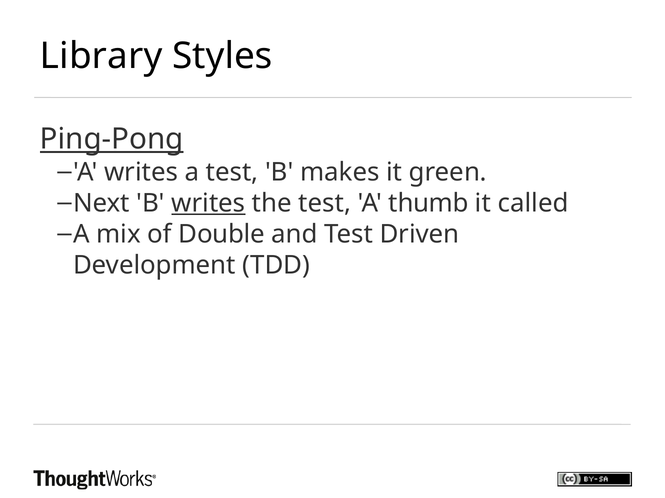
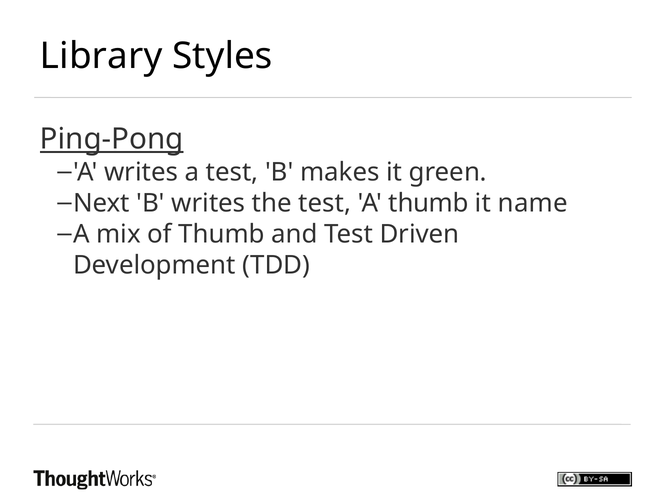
writes underline: present -> none (208, 204)
called: called -> name (533, 204)
of Double: Double -> Thumb (222, 235)
